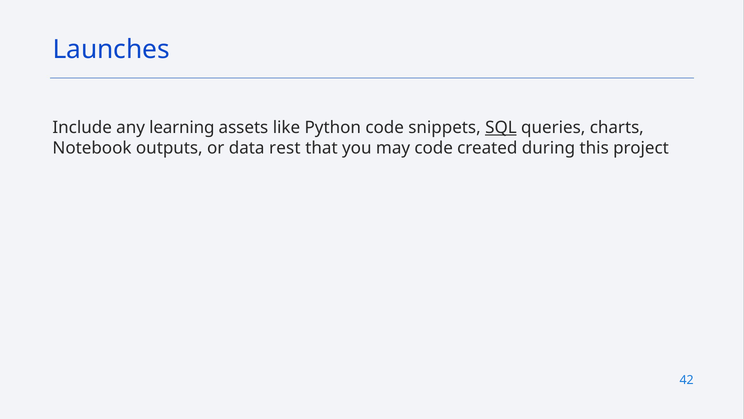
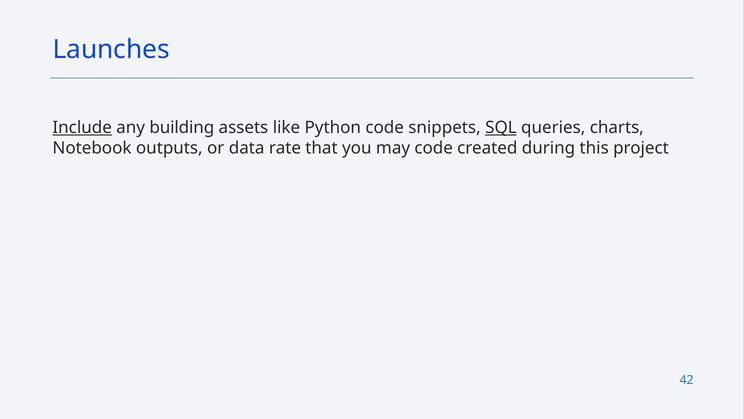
Include underline: none -> present (82, 128)
learning: learning -> building (182, 128)
rest: rest -> rate (285, 148)
